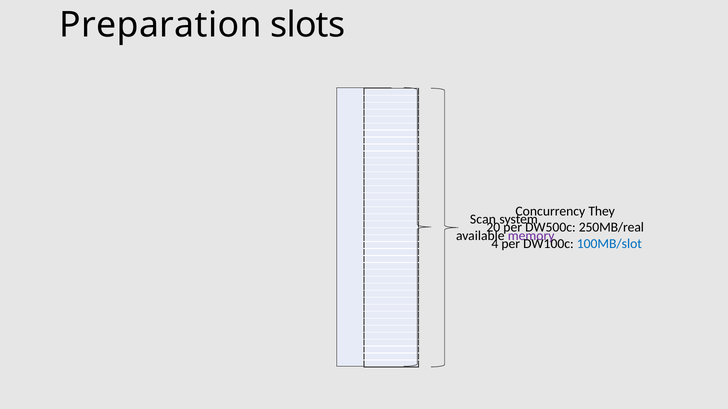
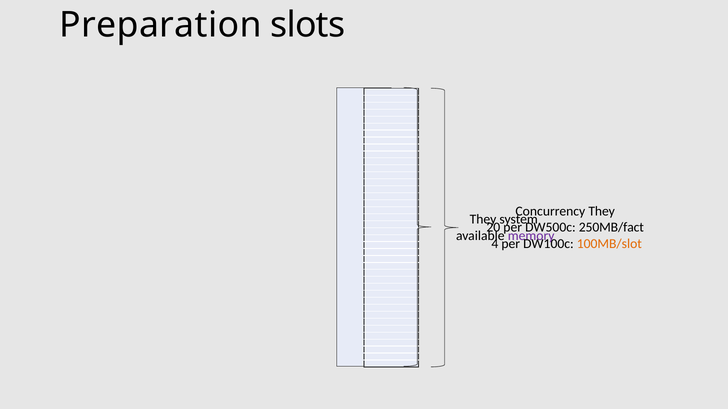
Scan: Scan -> They (483, 220)
250MB/real: 250MB/real -> 250MB/fact (611, 228)
100MB/slot colour: blue -> orange (609, 244)
